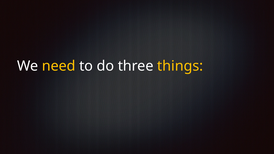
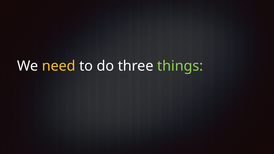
things colour: yellow -> light green (180, 66)
